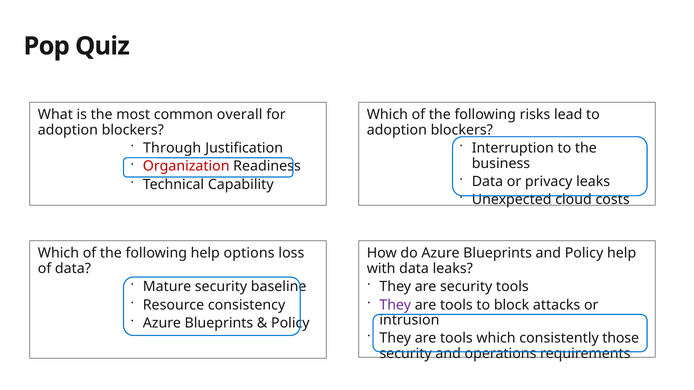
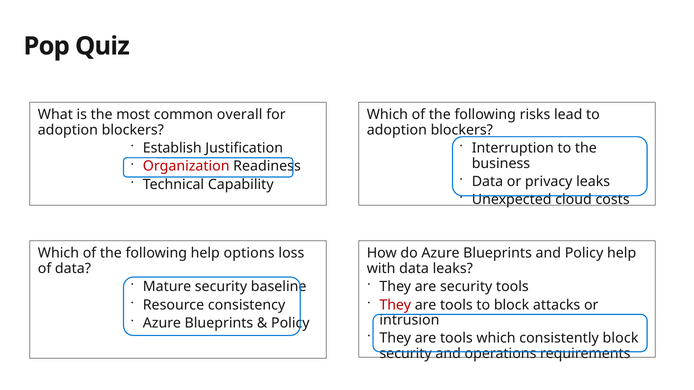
Through: Through -> Establish (172, 148)
They colour: purple -> red (395, 305)
consistently those: those -> block (621, 339)
